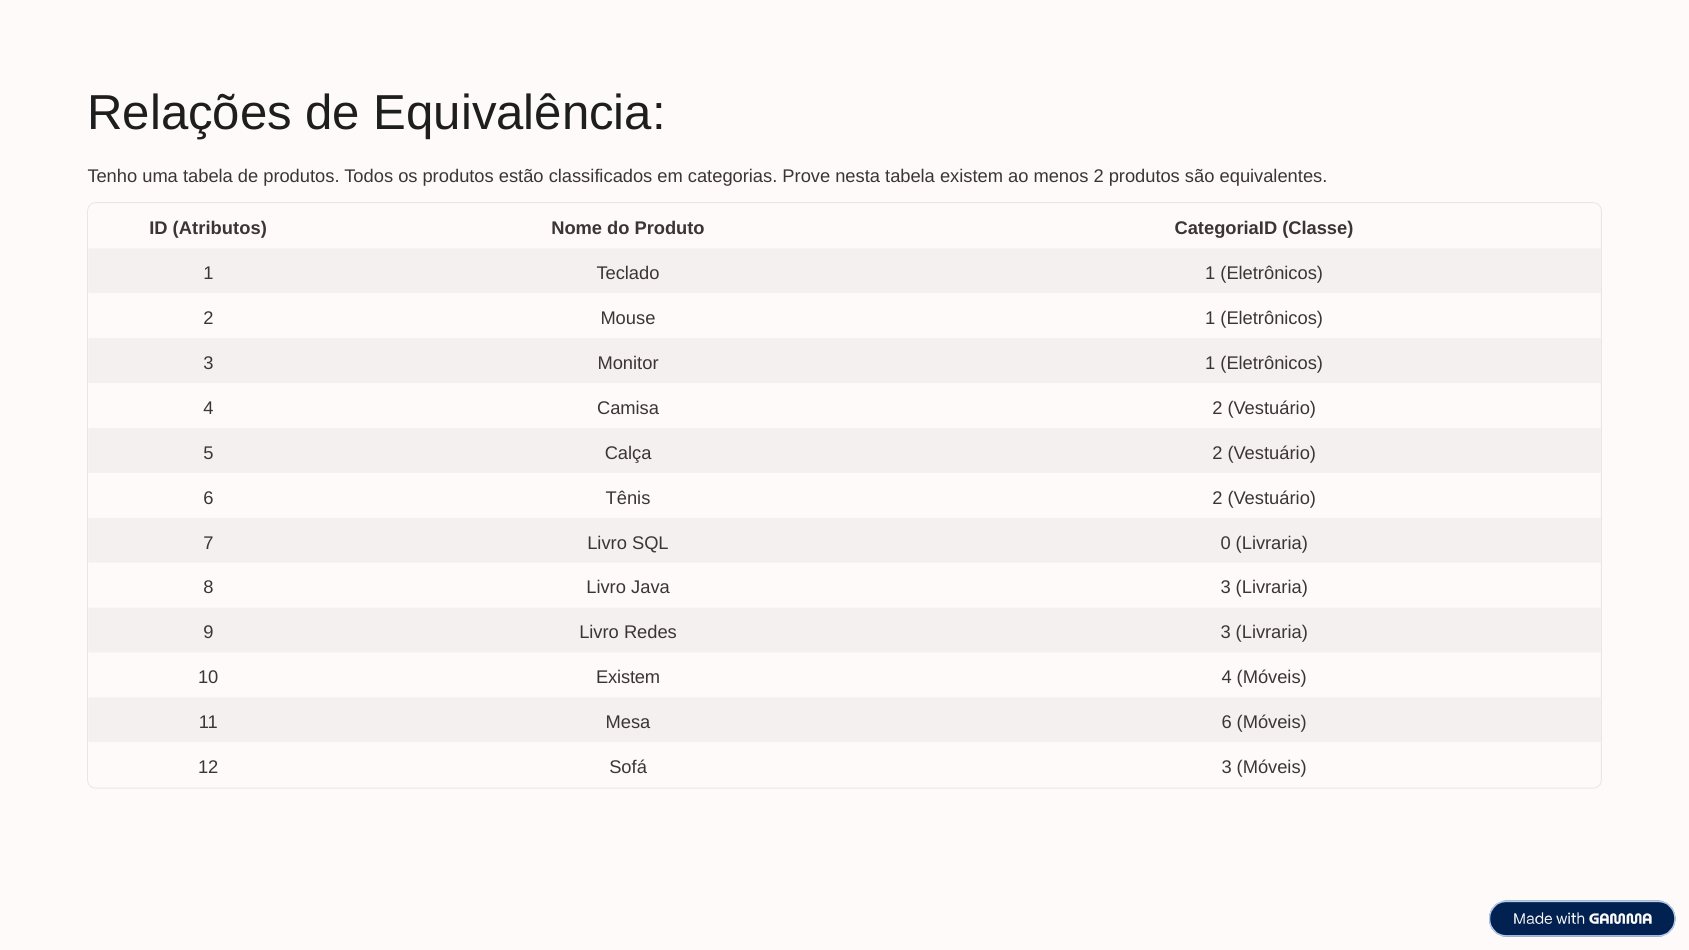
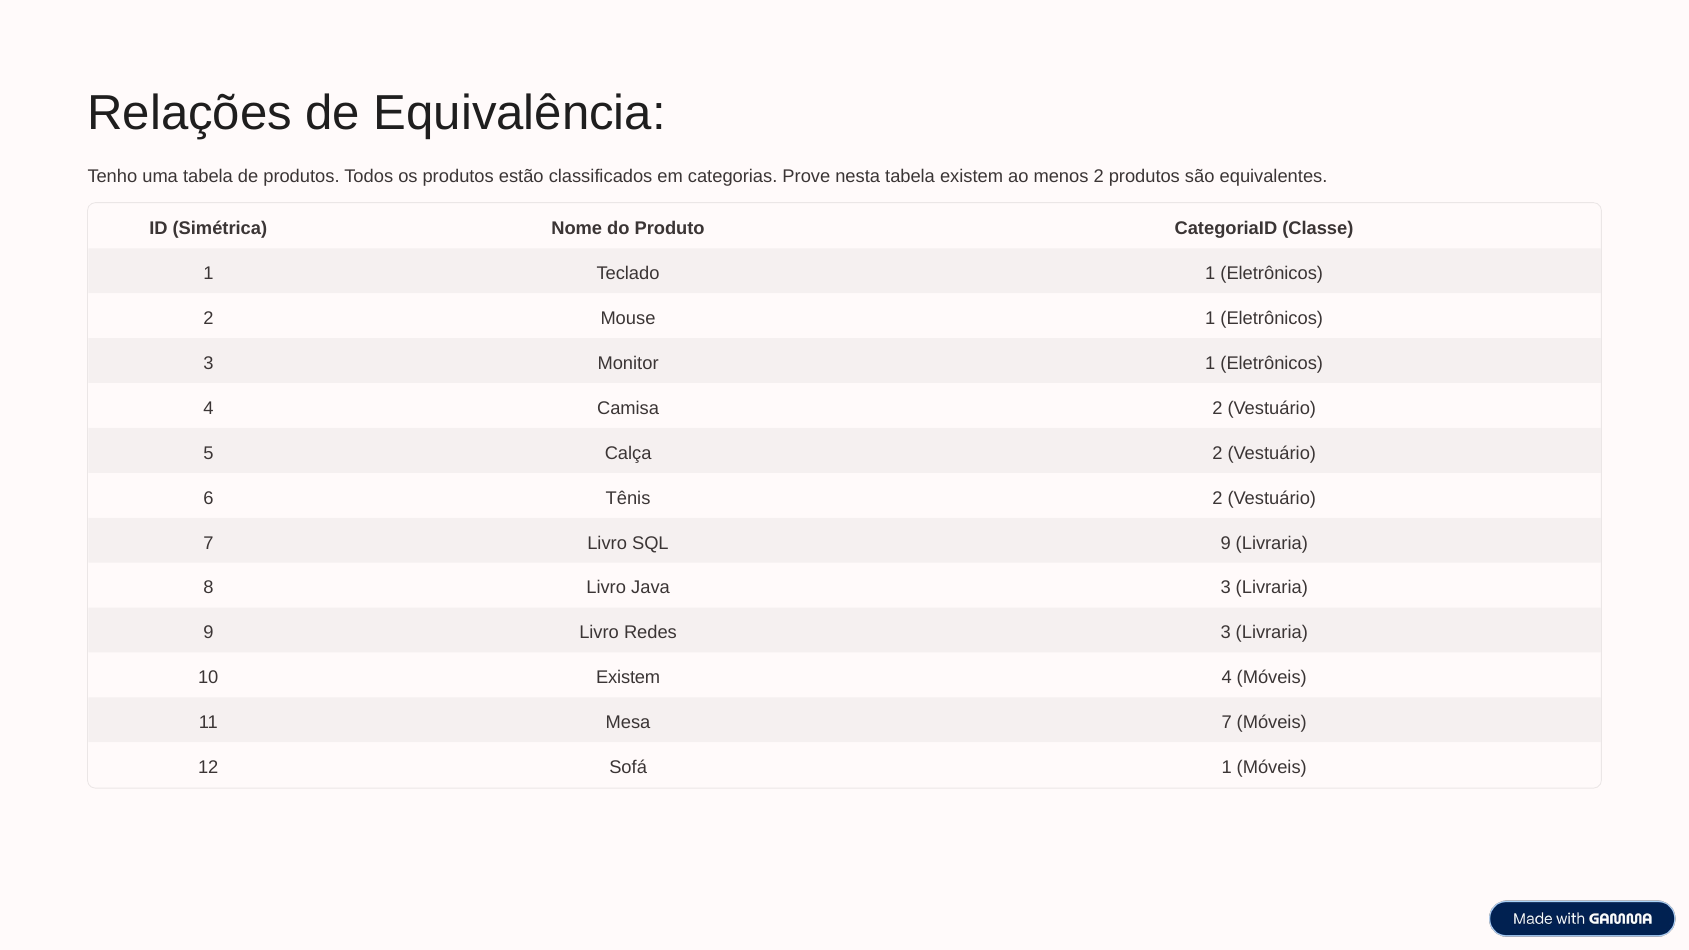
Atributos: Atributos -> Simétrica (220, 229)
SQL 0: 0 -> 9 (1226, 543)
Mesa 6: 6 -> 7 (1227, 723)
Sofá 3: 3 -> 1 (1227, 768)
